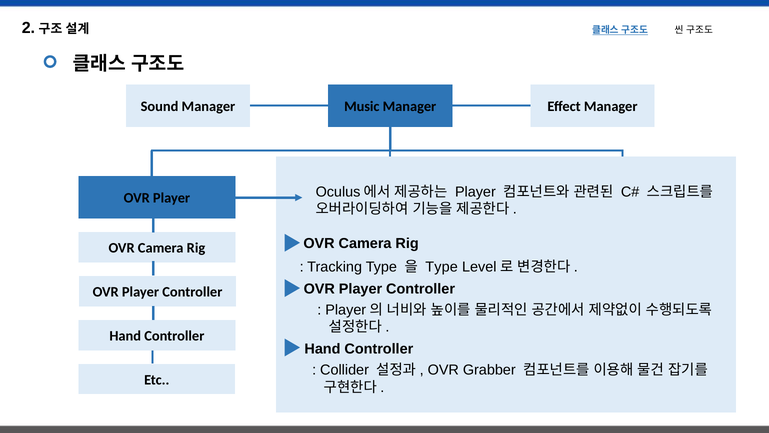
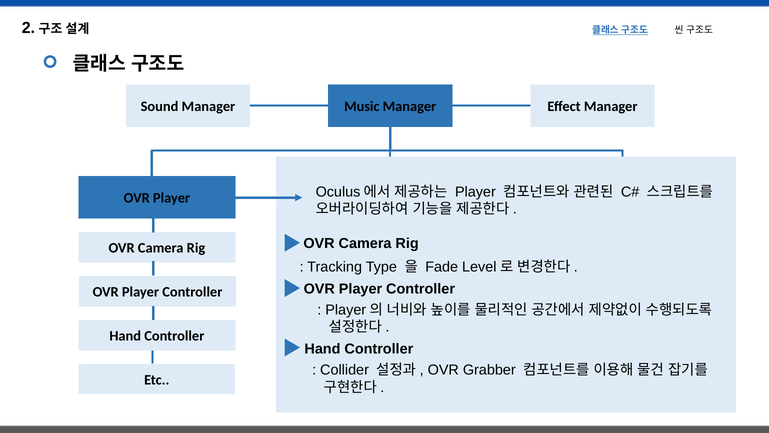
Type: Type -> Fade (442, 267)
